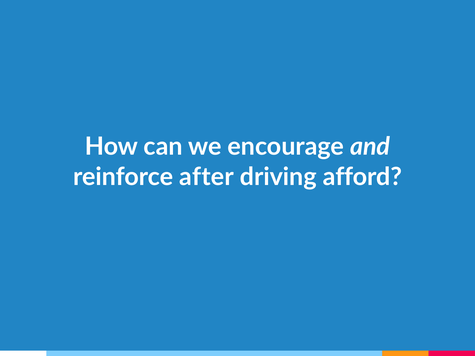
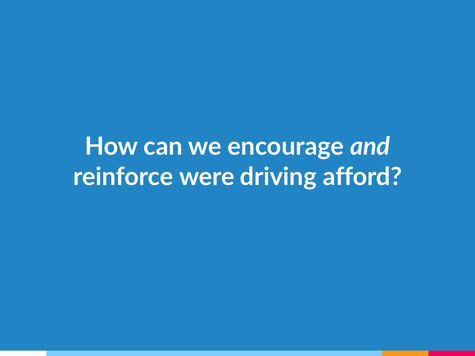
after: after -> were (207, 177)
